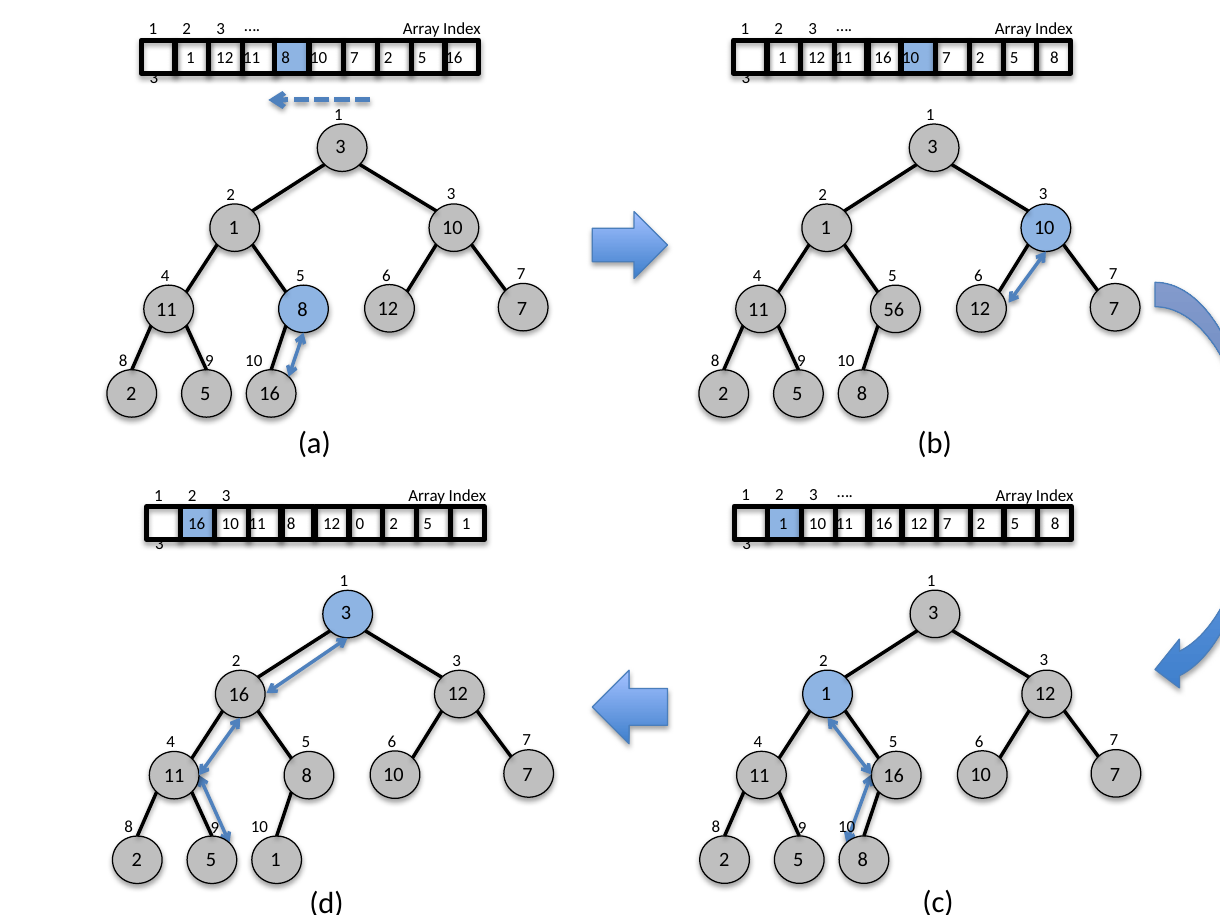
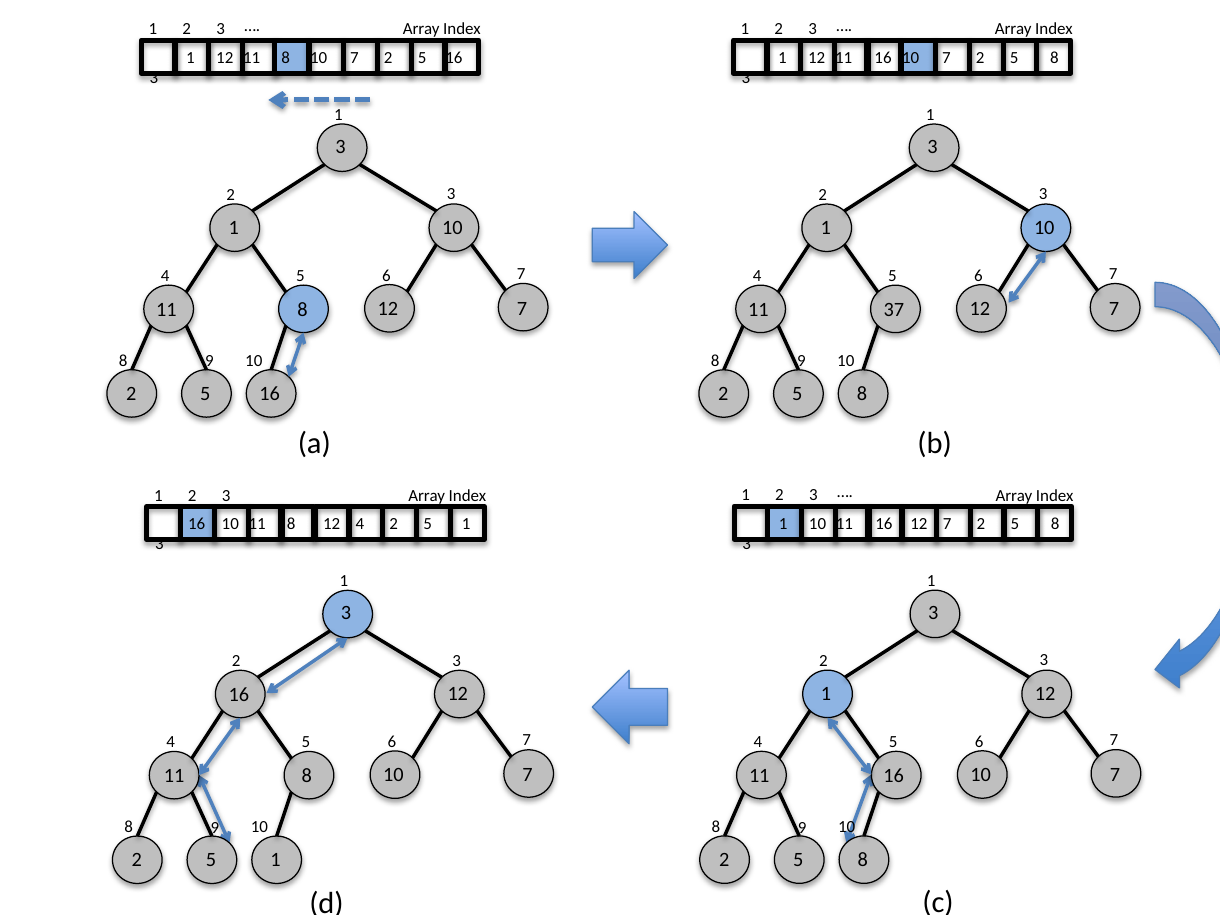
56: 56 -> 37 (894, 309)
12 0: 0 -> 4 (360, 524)
